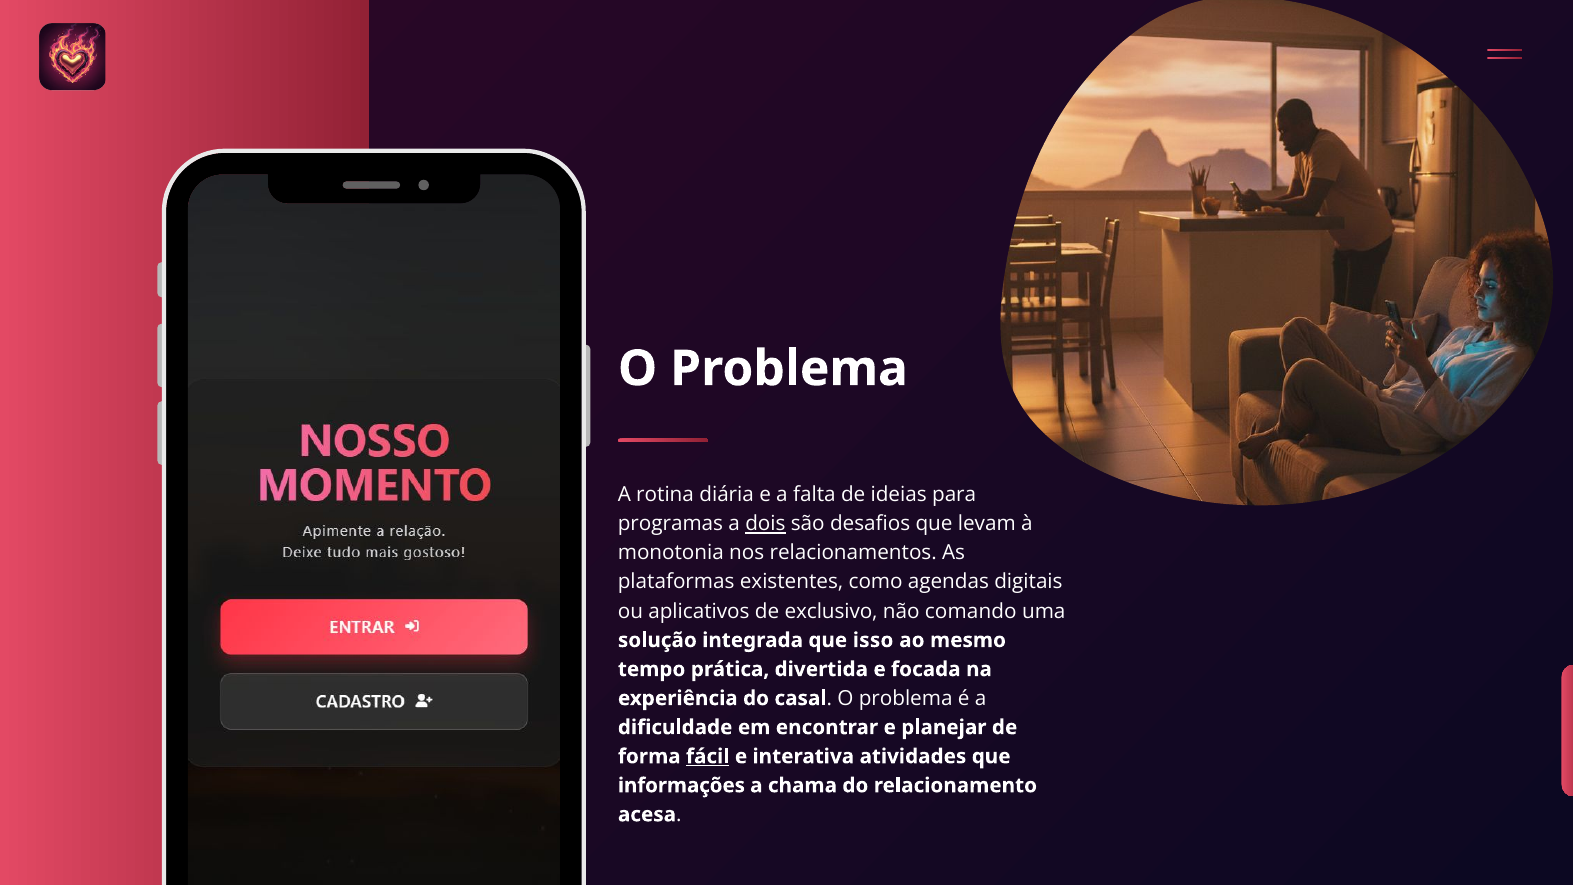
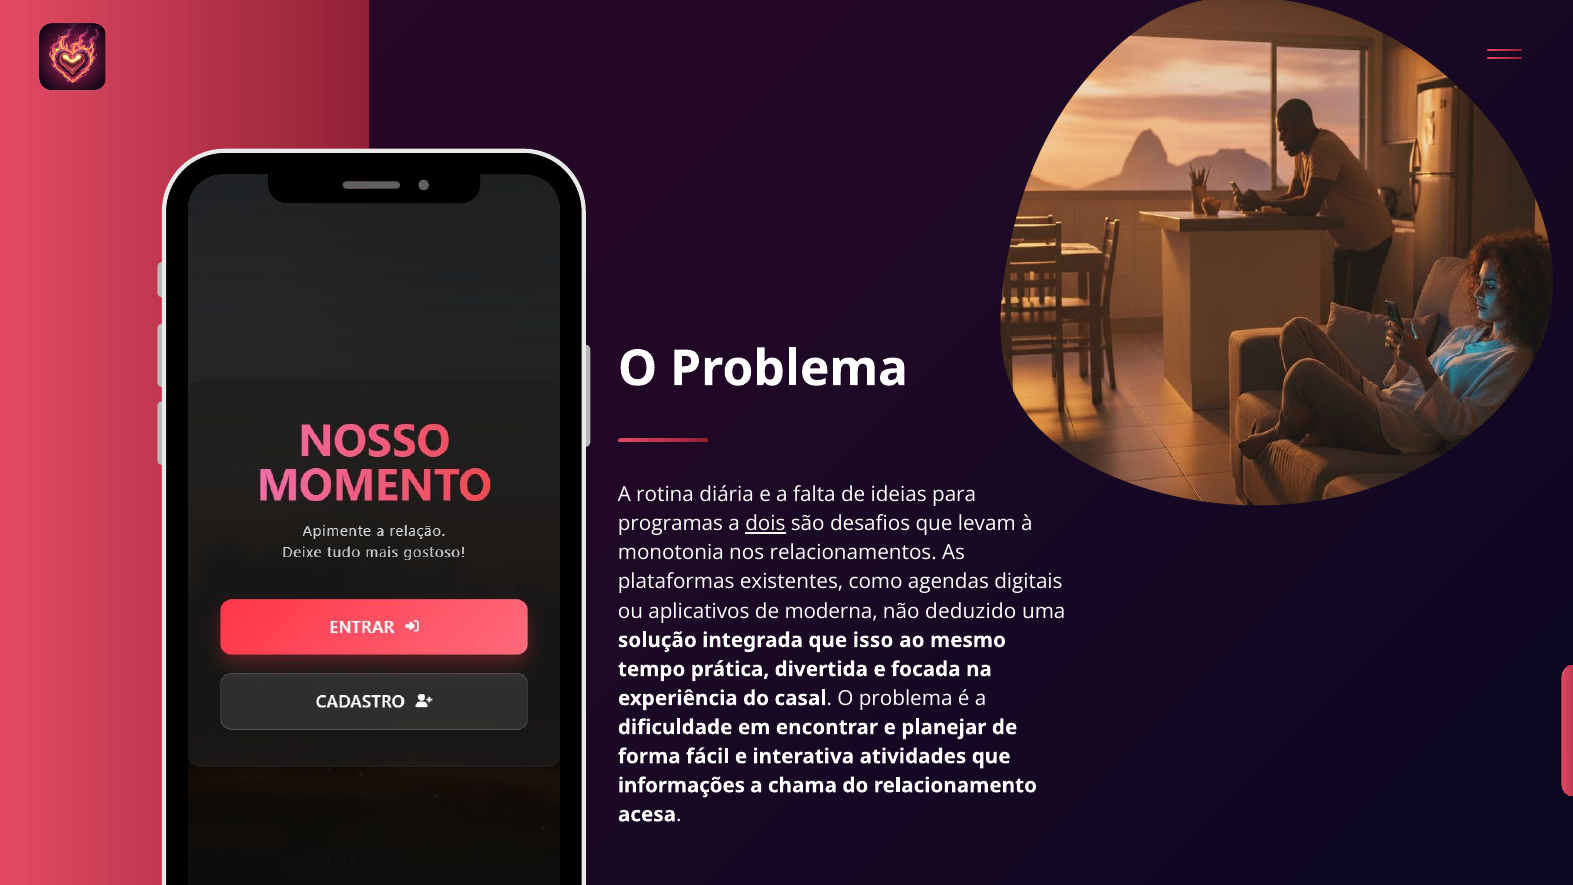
exclusivo: exclusivo -> moderna (831, 611)
comando: comando -> deduzido (971, 611)
fácil underline: present -> none (708, 756)
